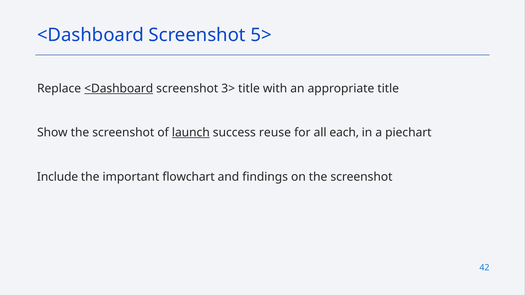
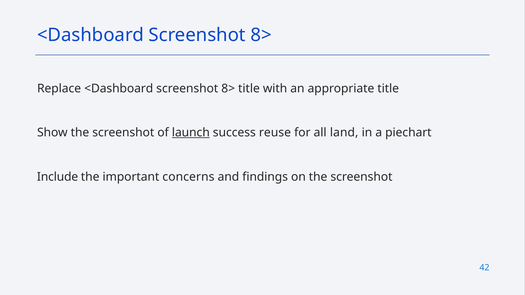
5>: 5> -> 8> (261, 35)
<Dashboard underline: present -> none (119, 89)
3>: 3> -> 8> (228, 89)
each: each -> land (344, 133)
flowchart: flowchart -> concerns (188, 177)
